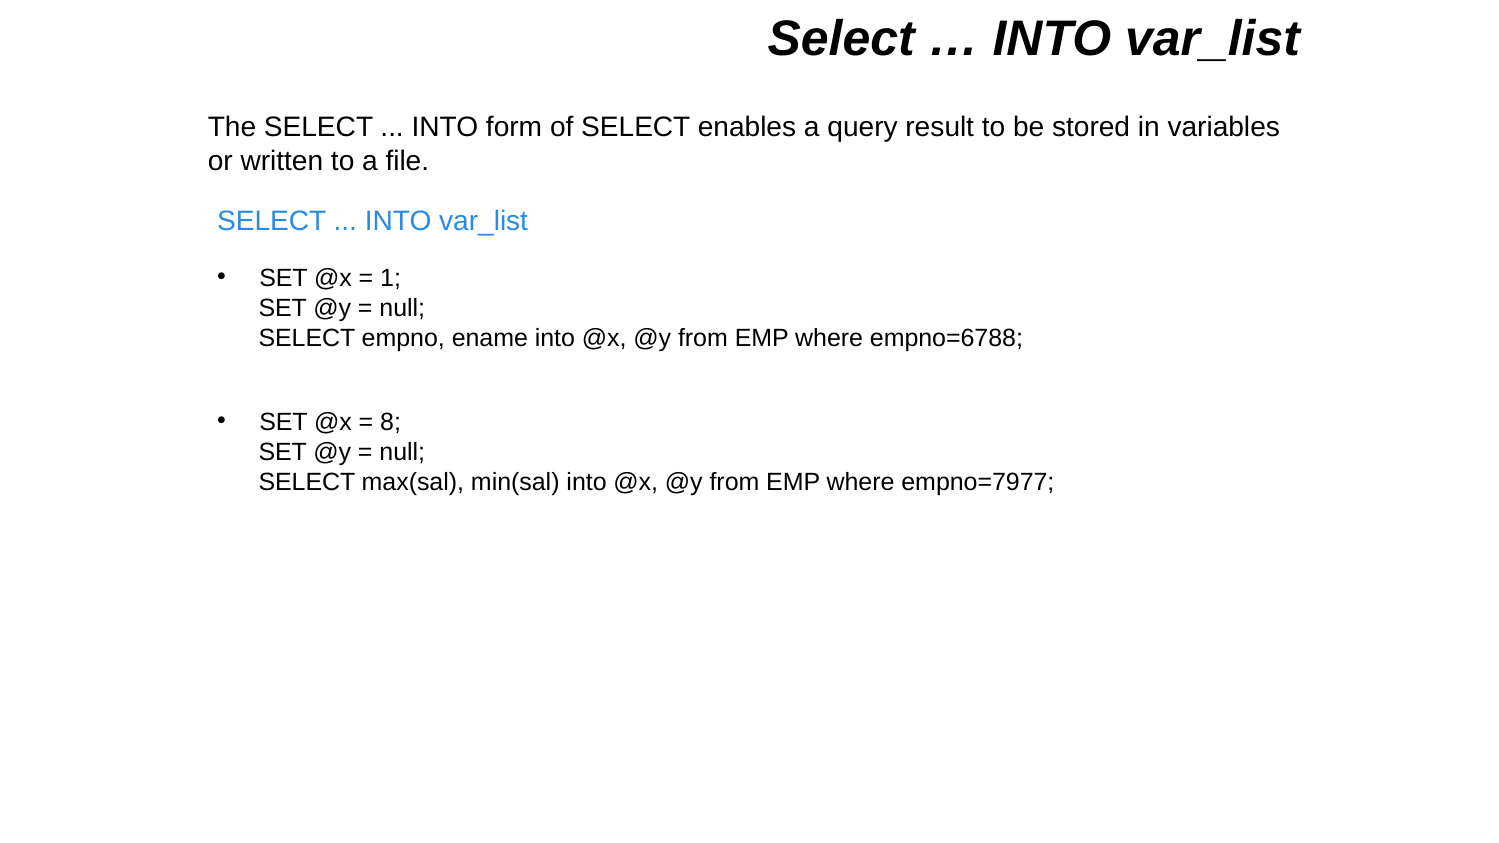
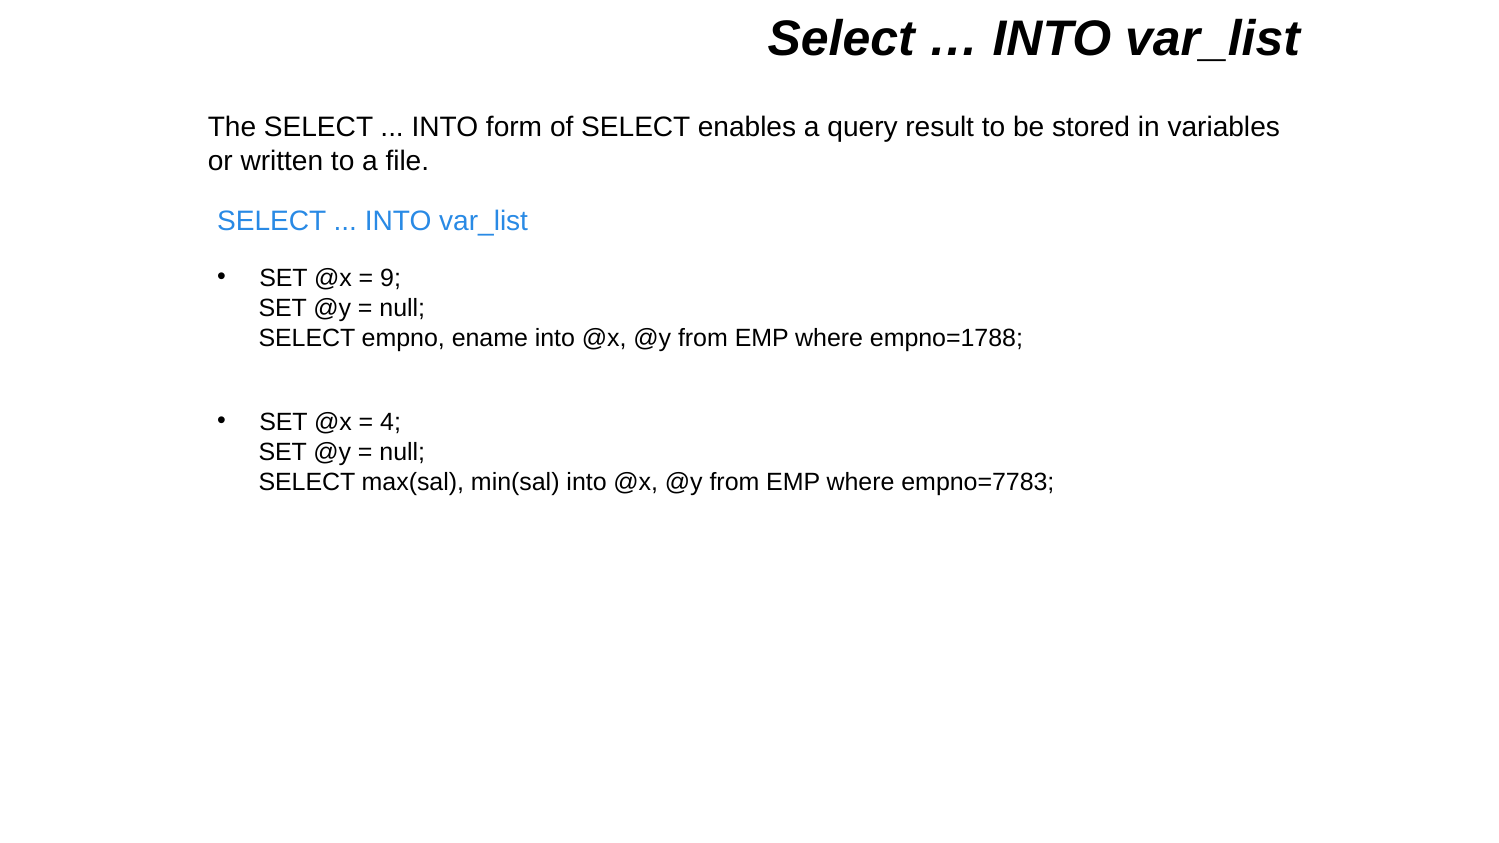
1: 1 -> 9 (391, 278)
empno=6788: empno=6788 -> empno=1788 (946, 338)
8: 8 -> 4 (391, 422)
empno=7977: empno=7977 -> empno=7783 (978, 482)
